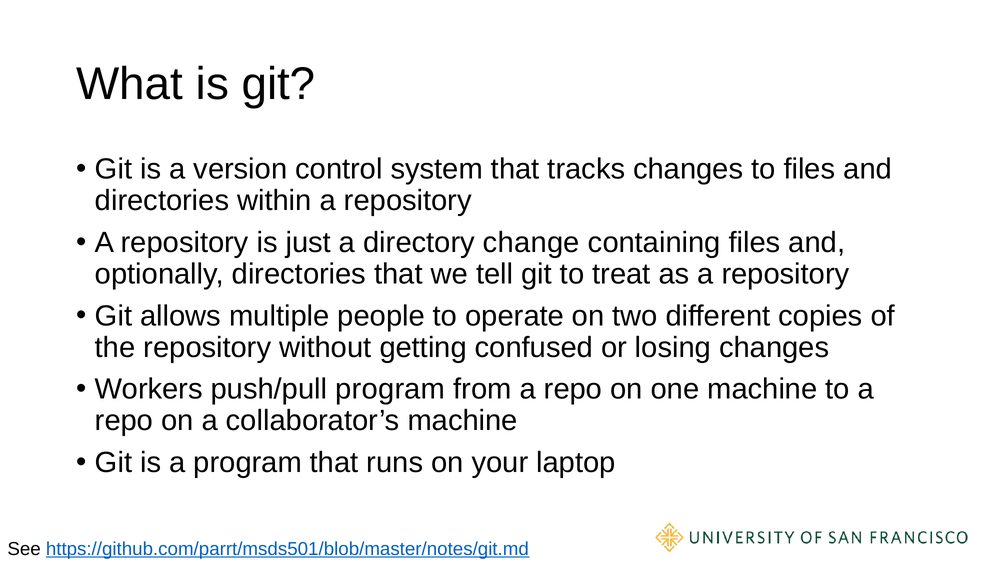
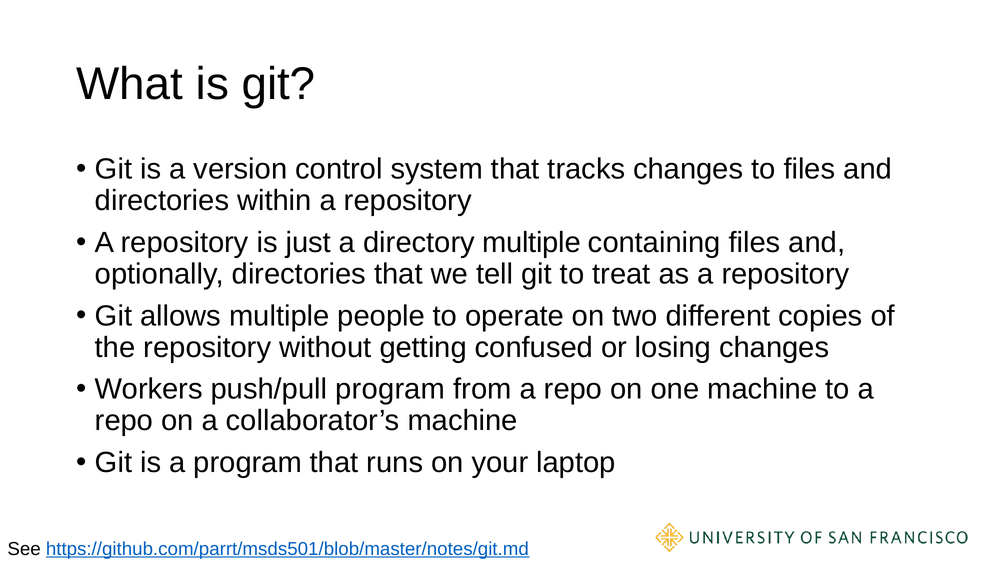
directory change: change -> multiple (532, 242)
